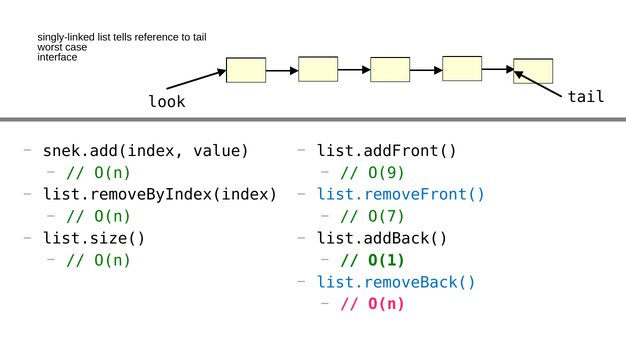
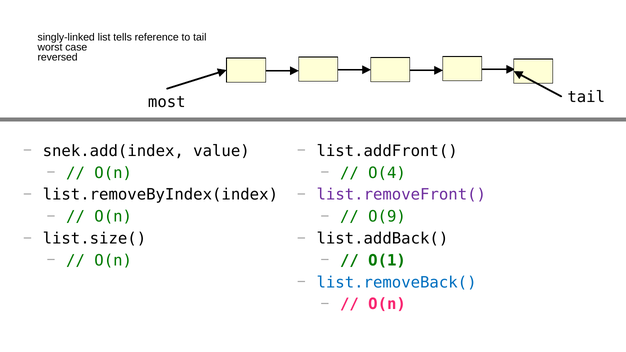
interface: interface -> reversed (58, 57)
look: look -> most (167, 102)
O(9: O(9 -> O(4 (387, 173)
list.removeFront( colour: blue -> purple (401, 195)
O(7: O(7 -> O(9 (387, 217)
